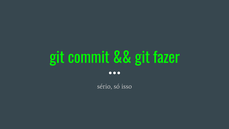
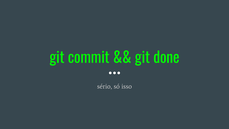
fazer: fazer -> done (166, 58)
